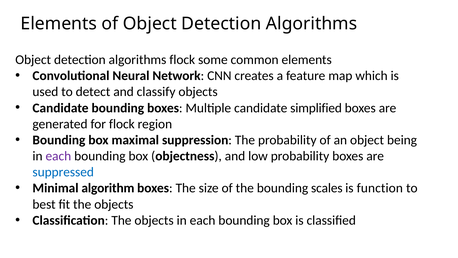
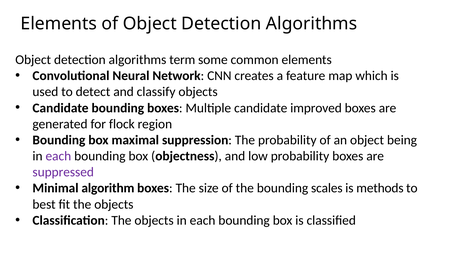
algorithms flock: flock -> term (182, 60)
simplified: simplified -> improved (316, 108)
suppressed colour: blue -> purple (63, 172)
function: function -> methods (380, 188)
